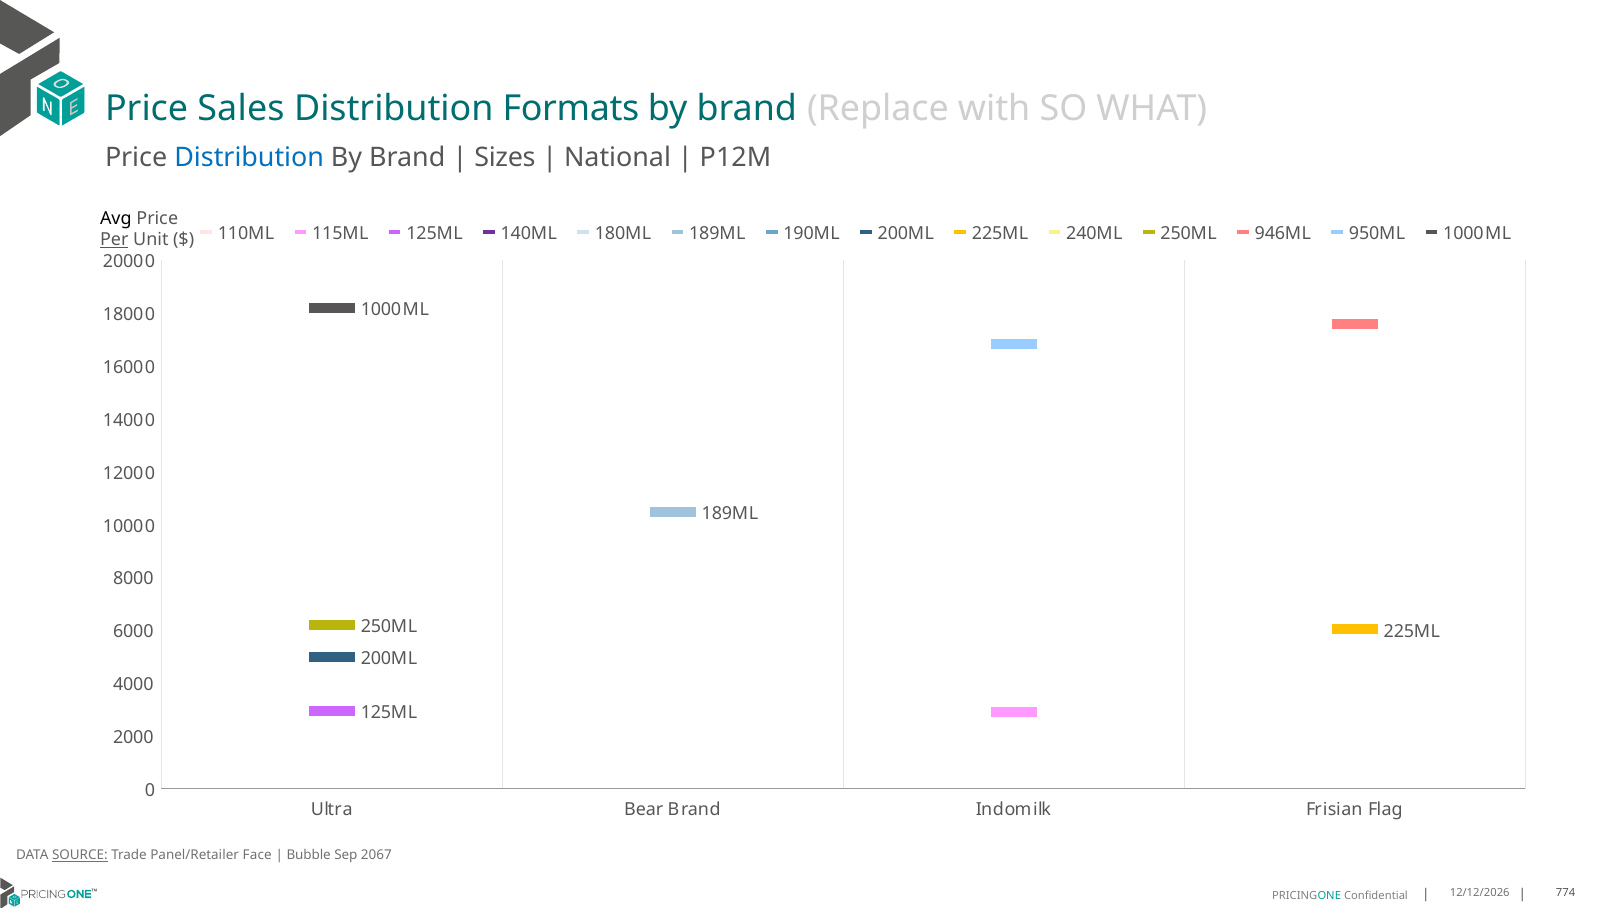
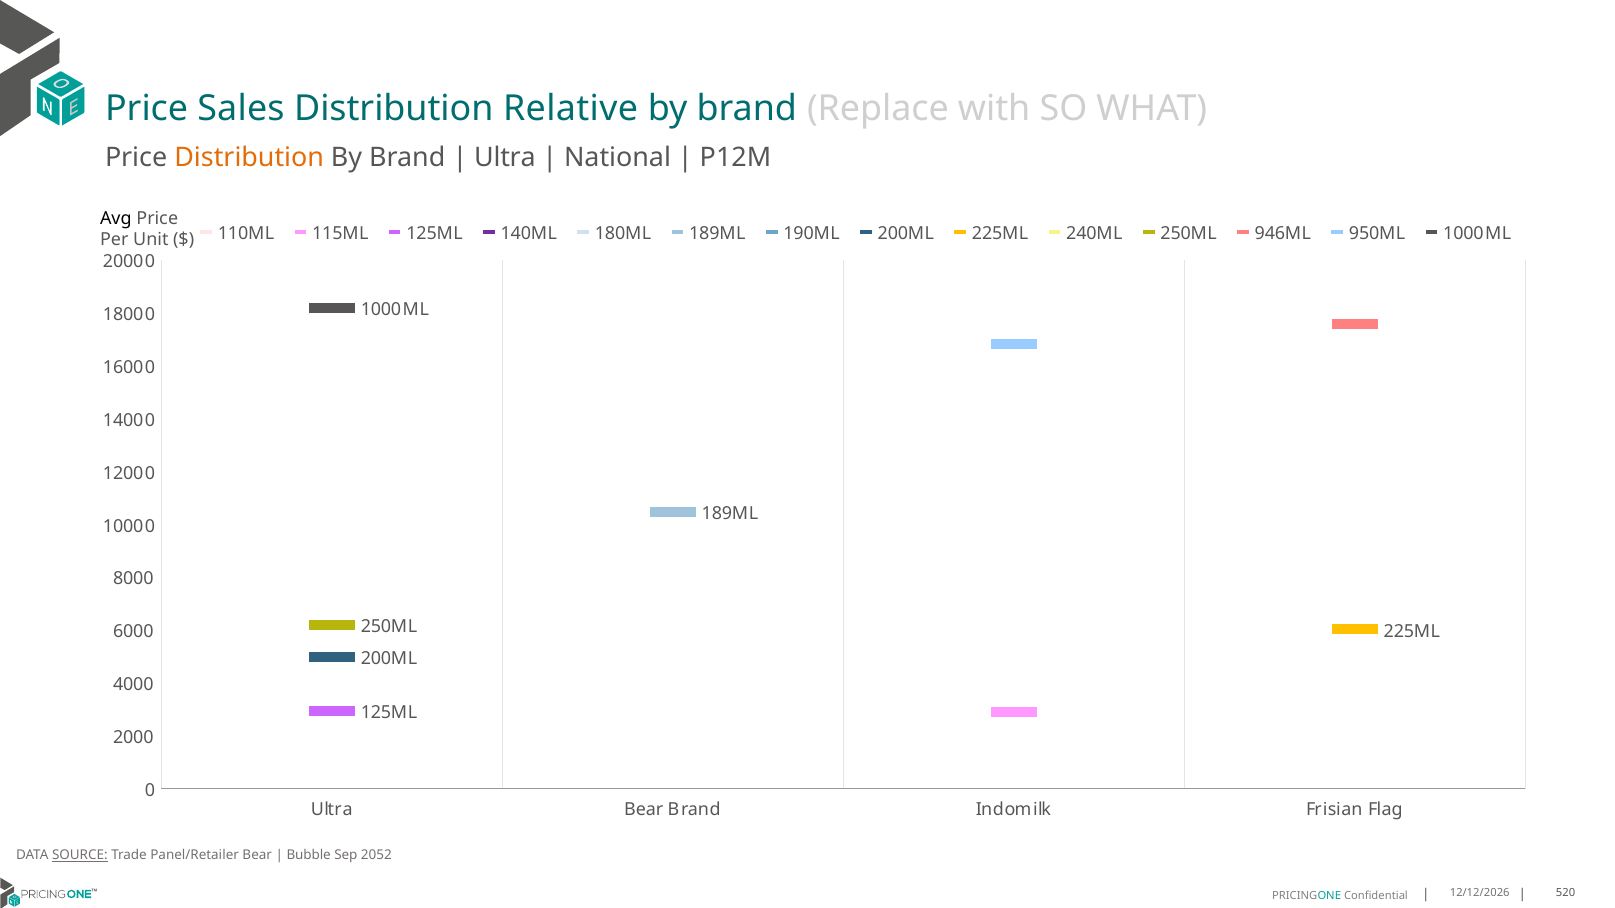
Formats: Formats -> Relative (571, 109)
Distribution colour: blue -> orange (249, 157)
Sizes: Sizes -> Ultra (505, 157)
Per underline: present -> none (114, 240)
Panel/Retailer Face: Face -> Bear (257, 856)
2067: 2067 -> 2052 (376, 856)
774: 774 -> 520 (1566, 893)
